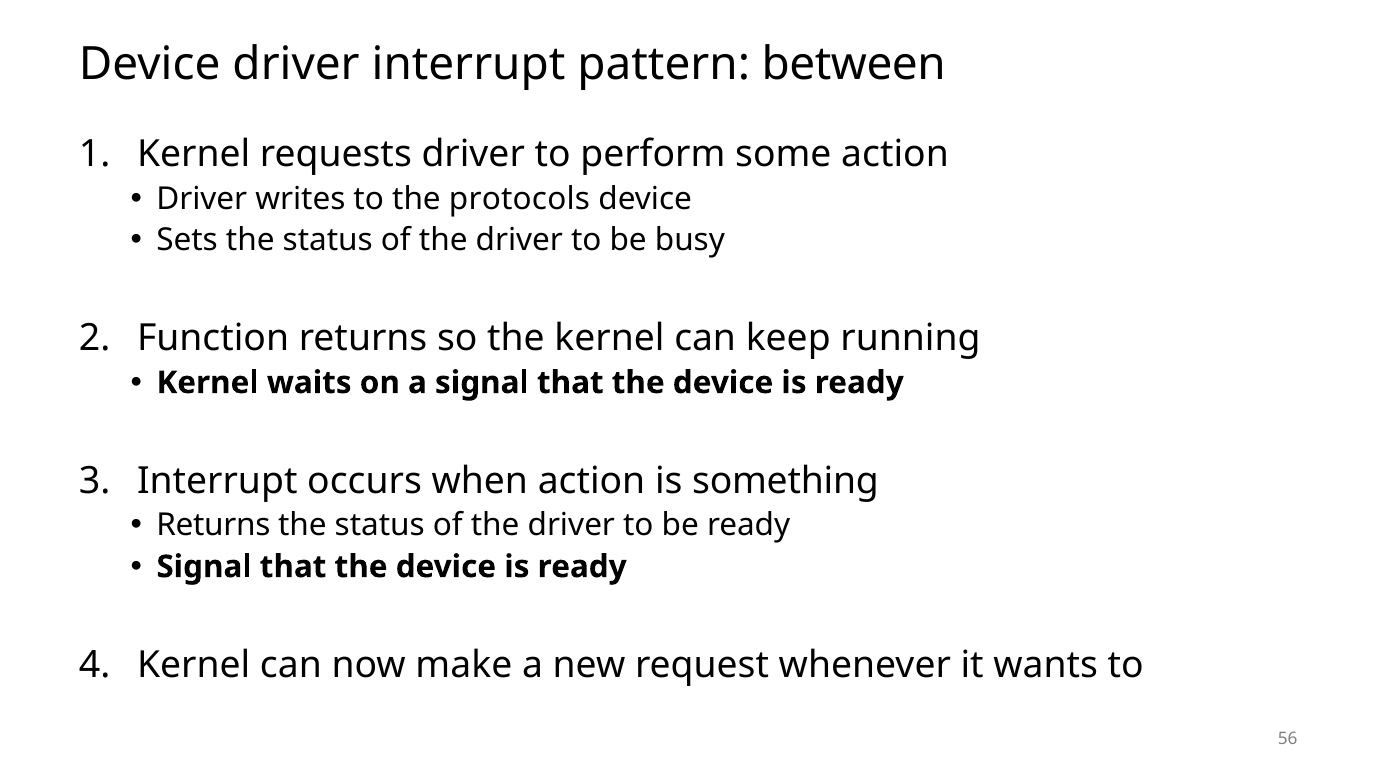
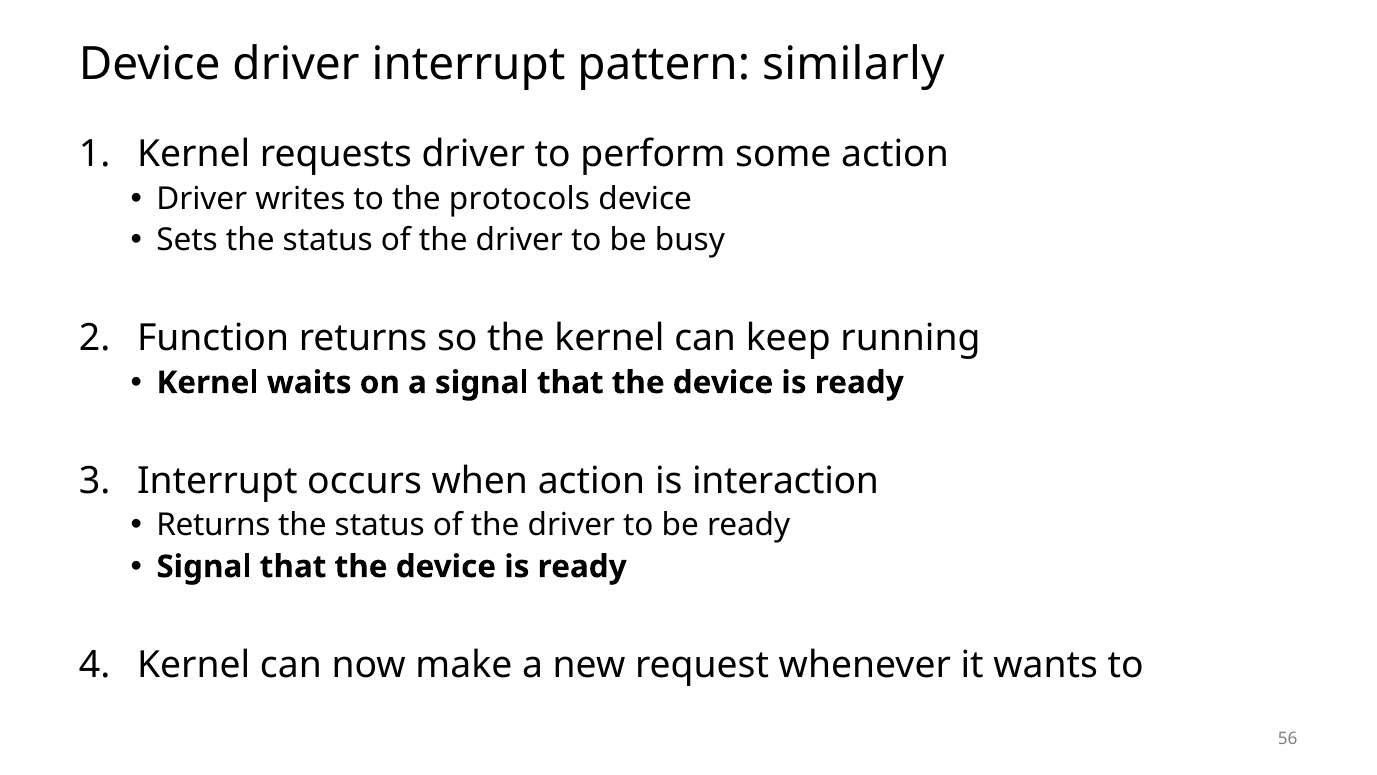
between: between -> similarly (853, 64)
something: something -> interaction (785, 481)
